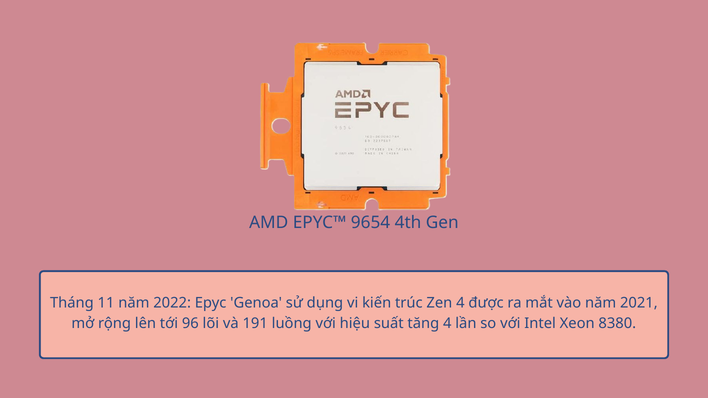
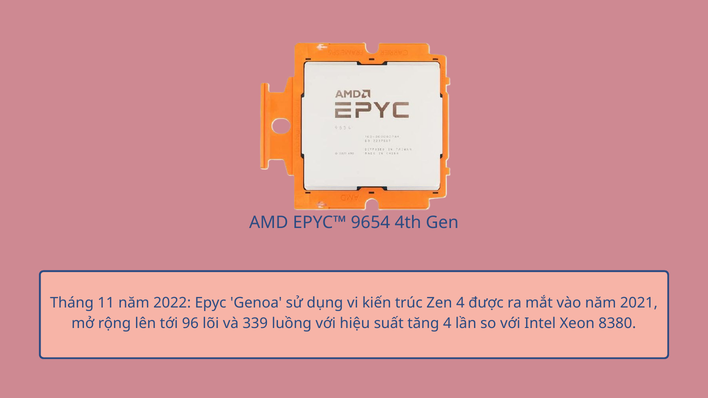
191: 191 -> 339 (255, 324)
